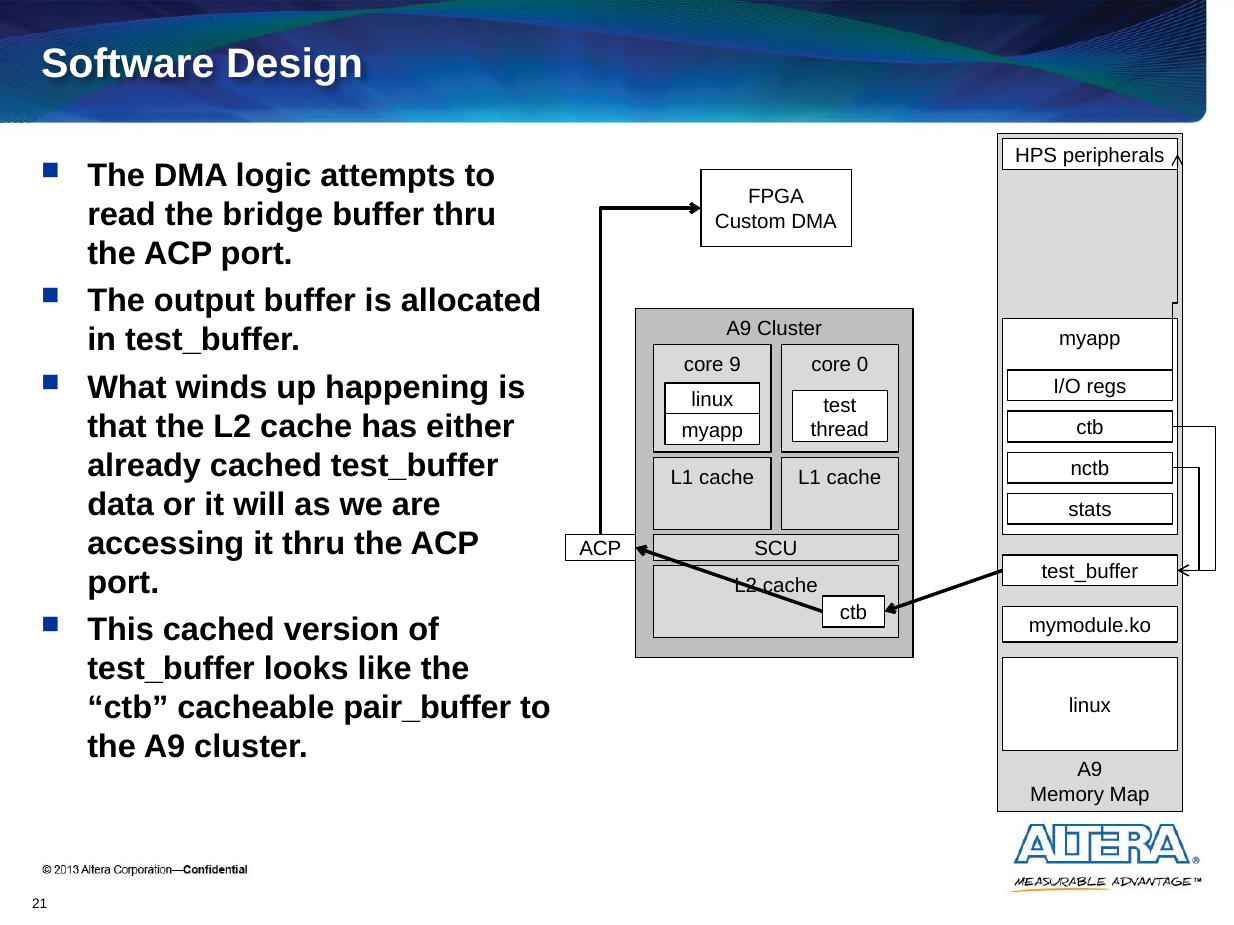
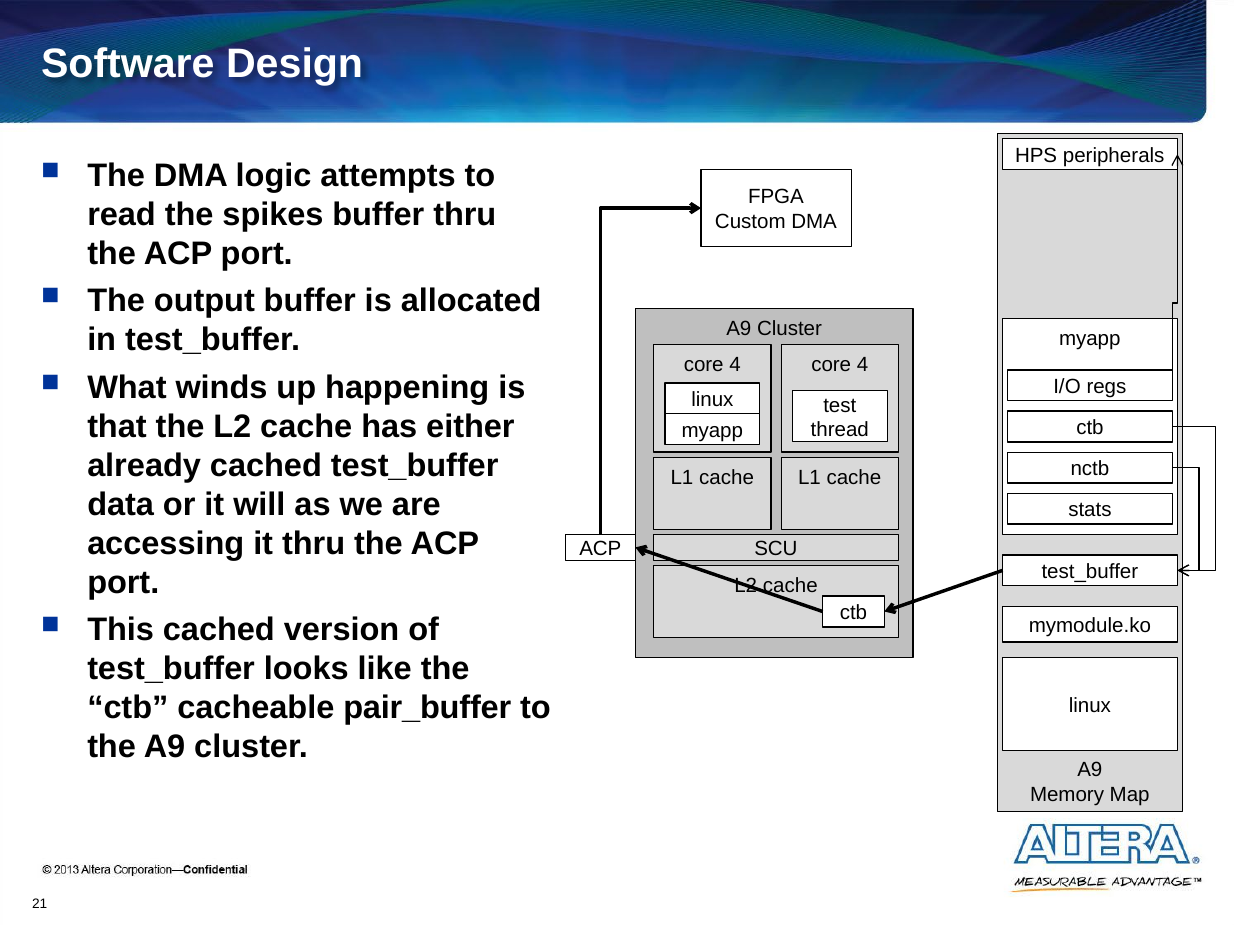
bridge: bridge -> spikes (273, 215)
9: 9 -> 4 (735, 365)
0: 0 -> 4 (863, 365)
